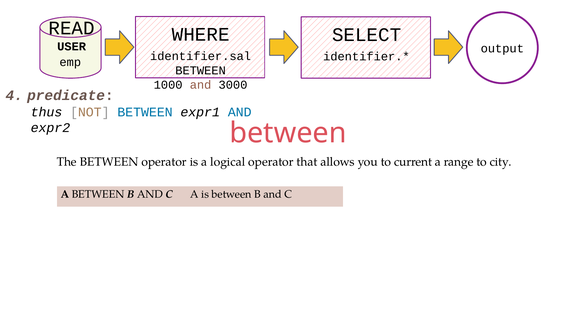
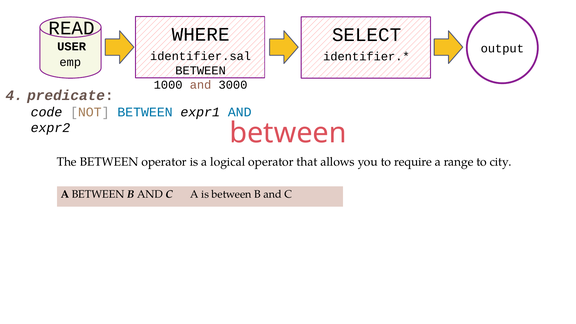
thus: thus -> code (47, 112)
current: current -> require (413, 162)
